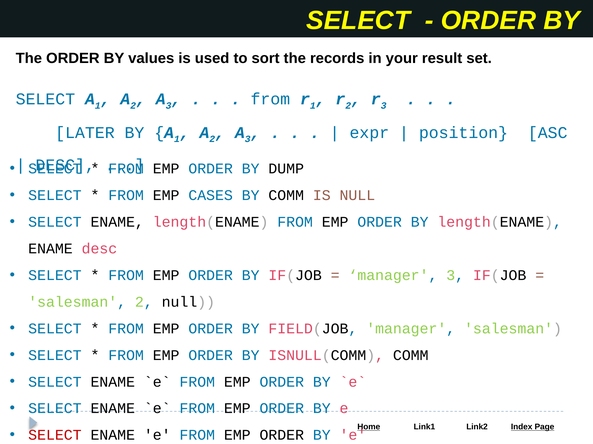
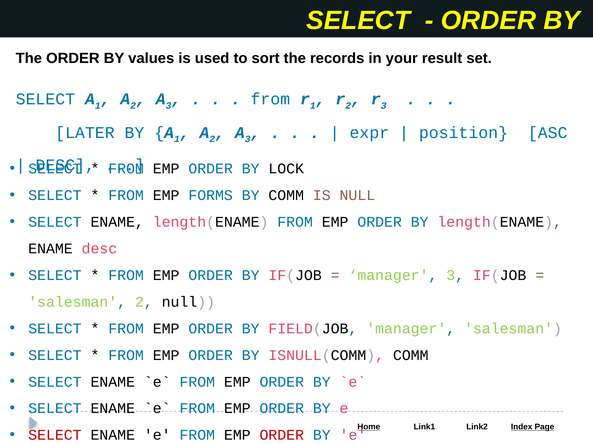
DUMP: DUMP -> LOCK (286, 169)
CASES: CASES -> FORMS (211, 196)
ORDER colour: black -> red (282, 436)
